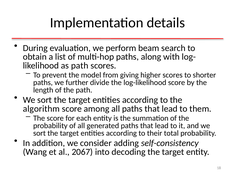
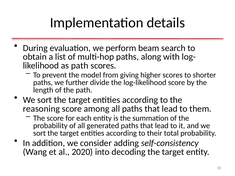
algorithm: algorithm -> reasoning (41, 109)
2067: 2067 -> 2020 (82, 152)
